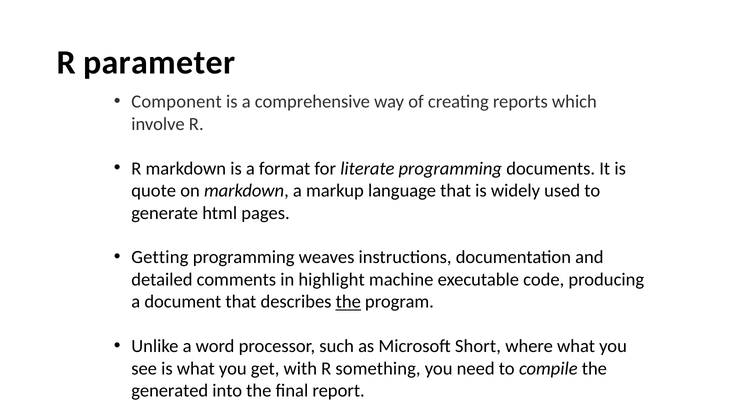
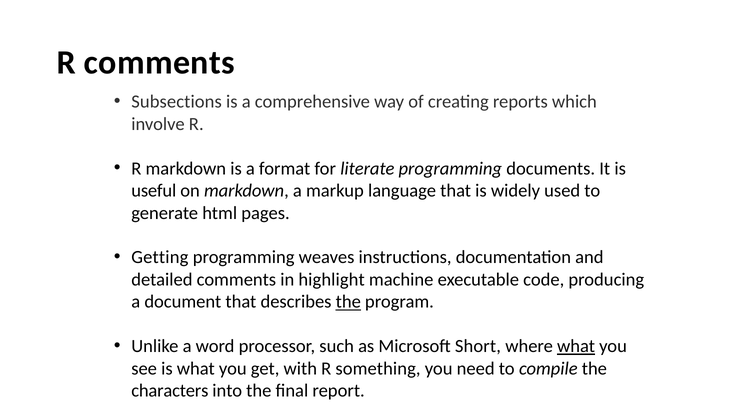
R parameter: parameter -> comments (159, 62)
Component: Component -> Subsections (177, 102)
quote: quote -> useful (154, 191)
what underline: none -> present (576, 347)
generated: generated -> characters (170, 391)
